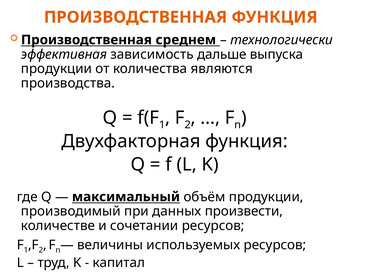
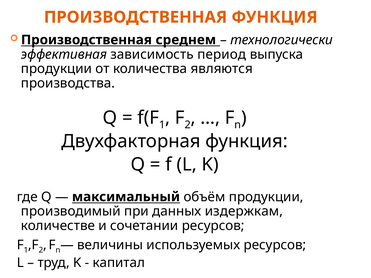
дальше: дальше -> период (222, 54)
произвести: произвести -> издержкам (244, 211)
